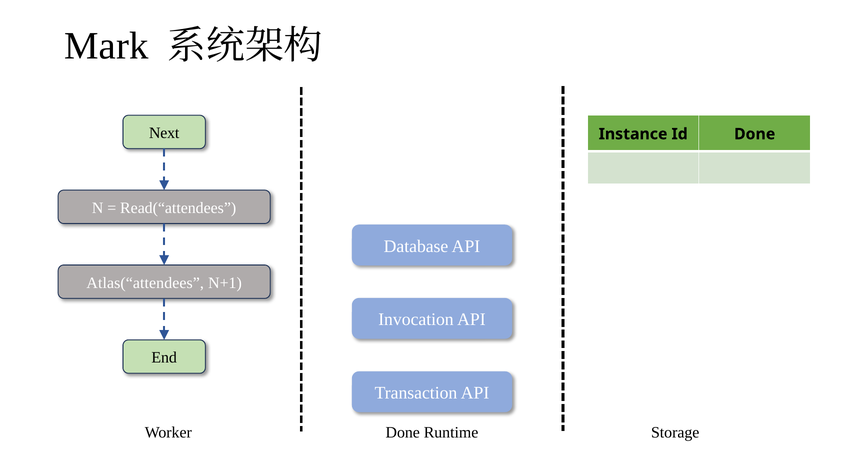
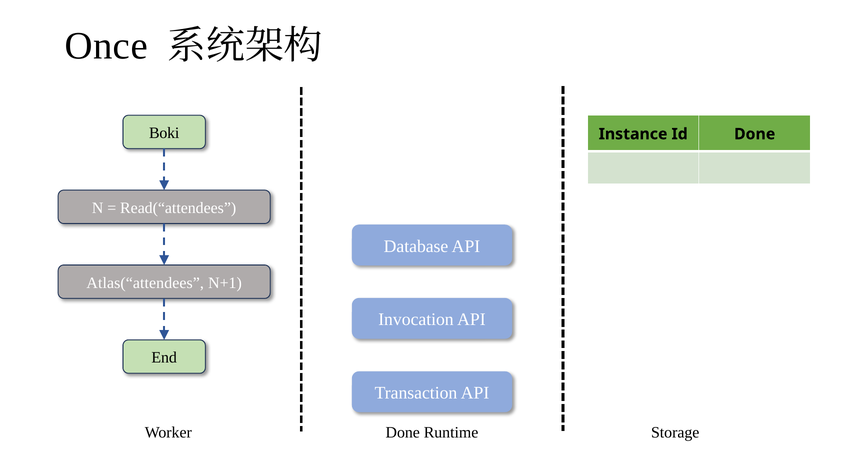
Mark: Mark -> Once (106, 46)
Next: Next -> Boki (164, 133)
